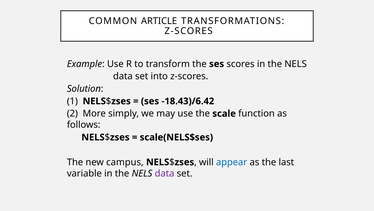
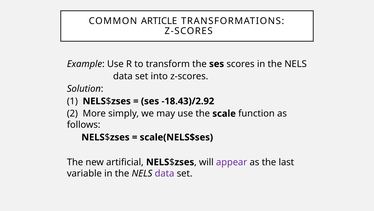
-18.43)/6.42: -18.43)/6.42 -> -18.43)/2.92 (188, 101)
campus: campus -> artificial (125, 162)
appear colour: blue -> purple (232, 162)
